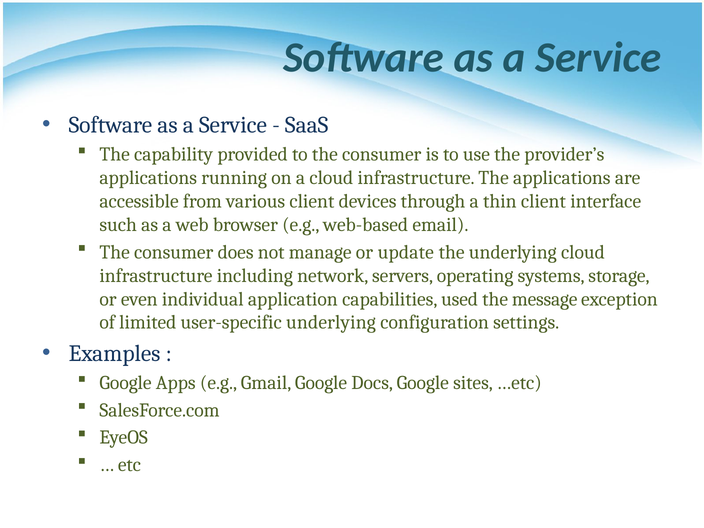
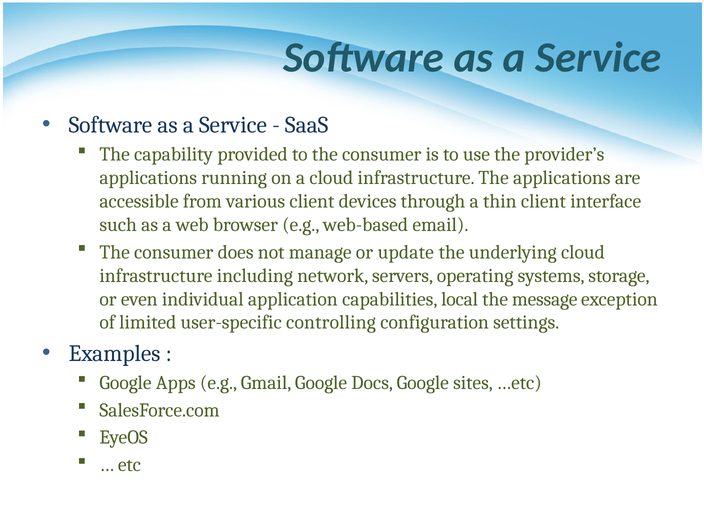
used: used -> local (460, 299)
user-specific underlying: underlying -> controlling (331, 323)
